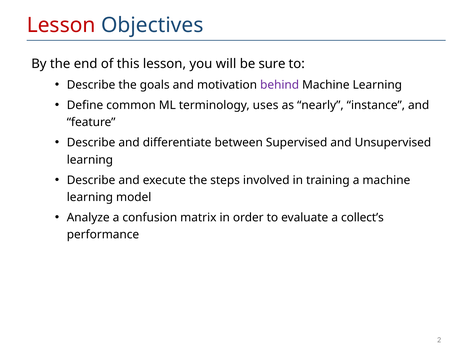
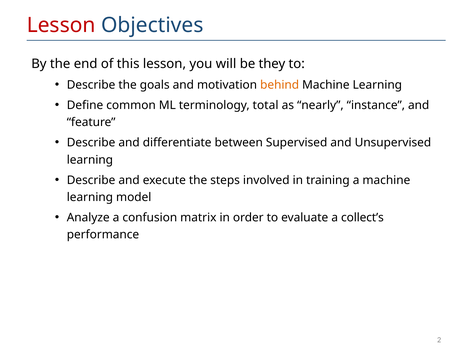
sure: sure -> they (272, 64)
behind colour: purple -> orange (280, 85)
uses: uses -> total (266, 105)
